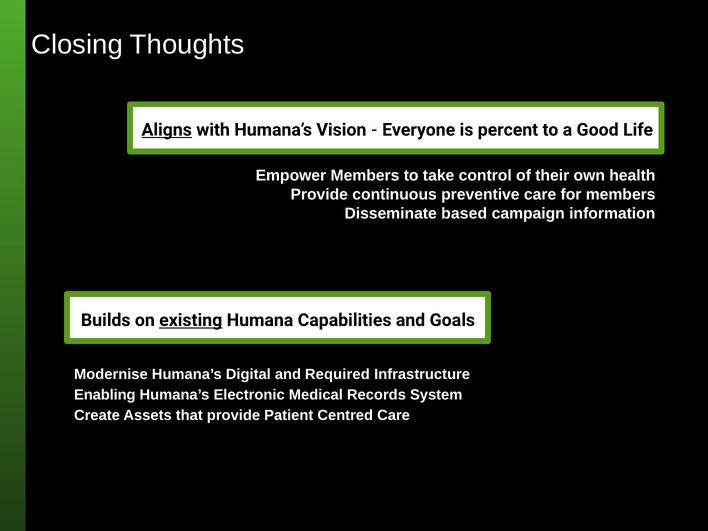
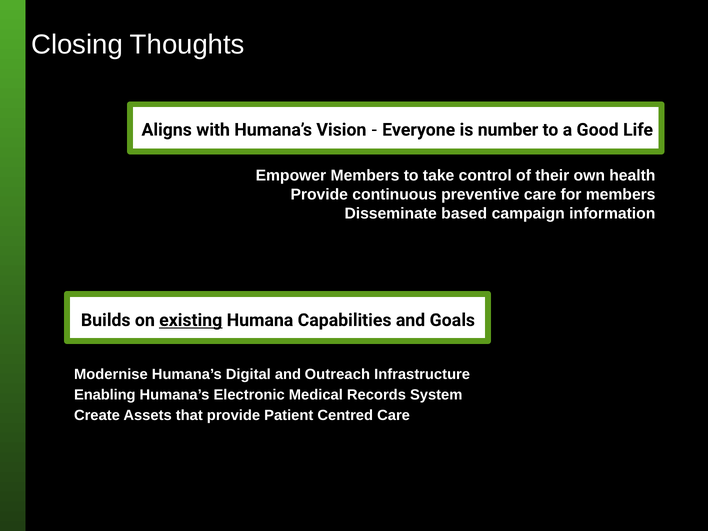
Aligns underline: present -> none (167, 130)
percent: percent -> number (508, 130)
Required: Required -> Outreach (337, 374)
